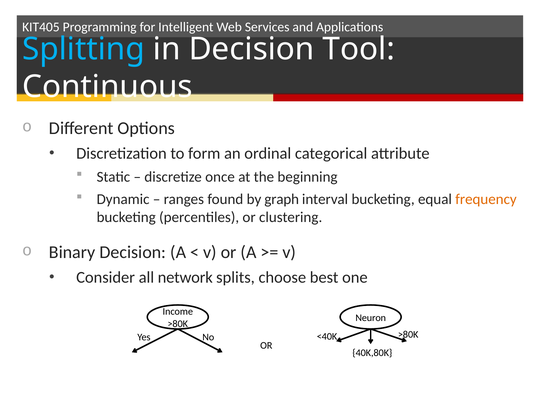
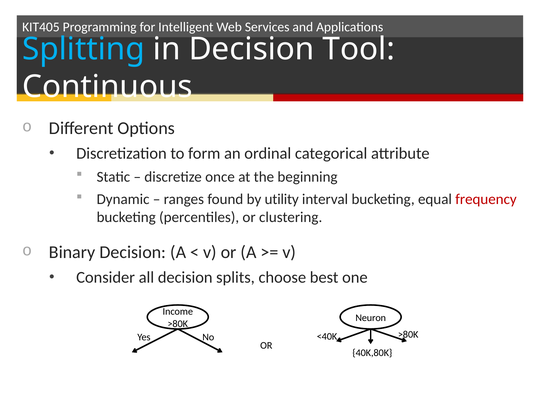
graph: graph -> utility (282, 199)
frequency colour: orange -> red (486, 199)
all network: network -> decision (185, 277)
